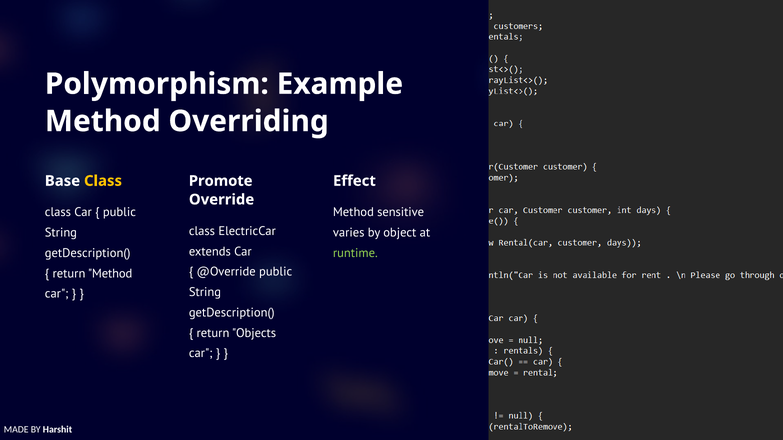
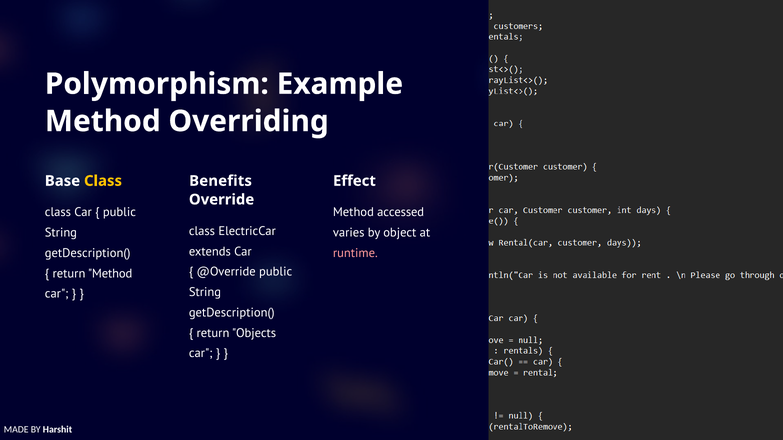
Promote: Promote -> Benefits (221, 181)
sensitive: sensitive -> accessed (401, 212)
runtime colour: light green -> pink (355, 253)
